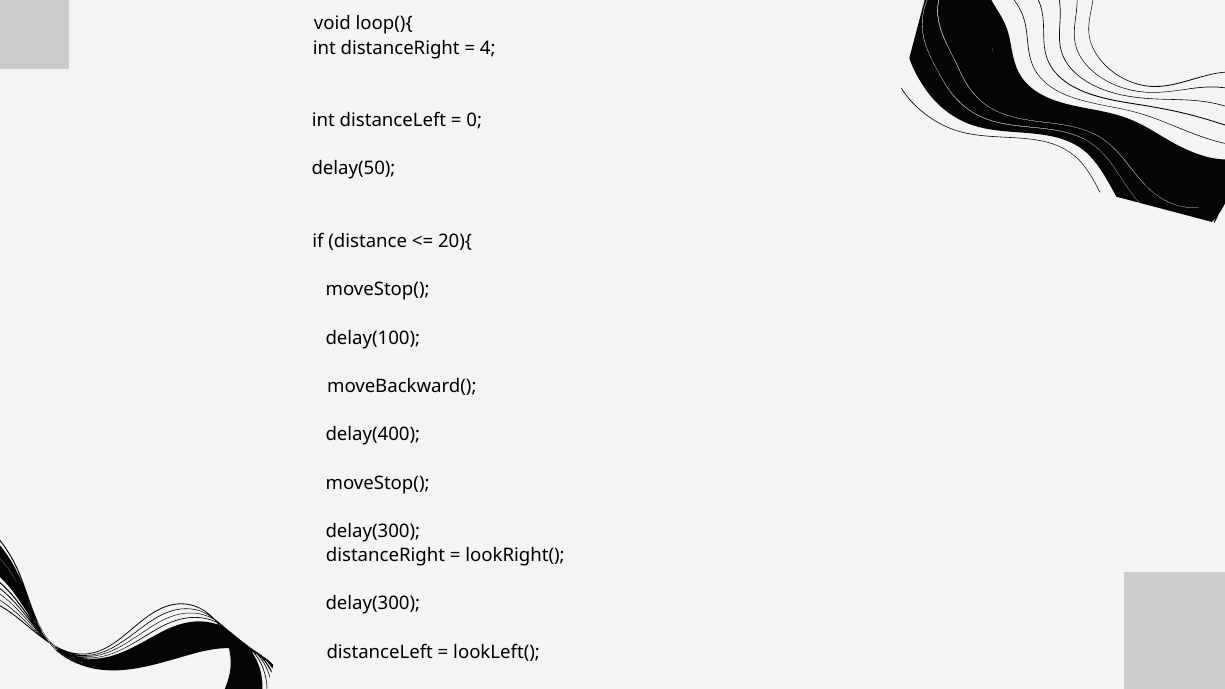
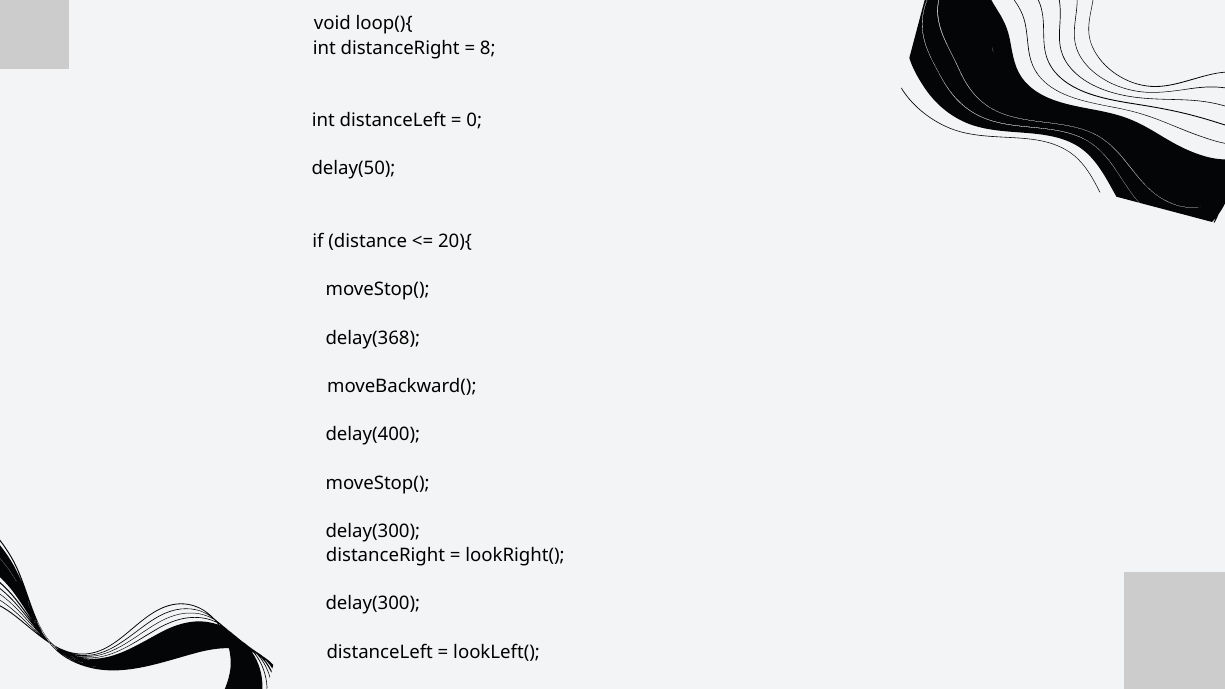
4: 4 -> 8 (488, 48)
delay(100: delay(100 -> delay(368 (373, 338)
